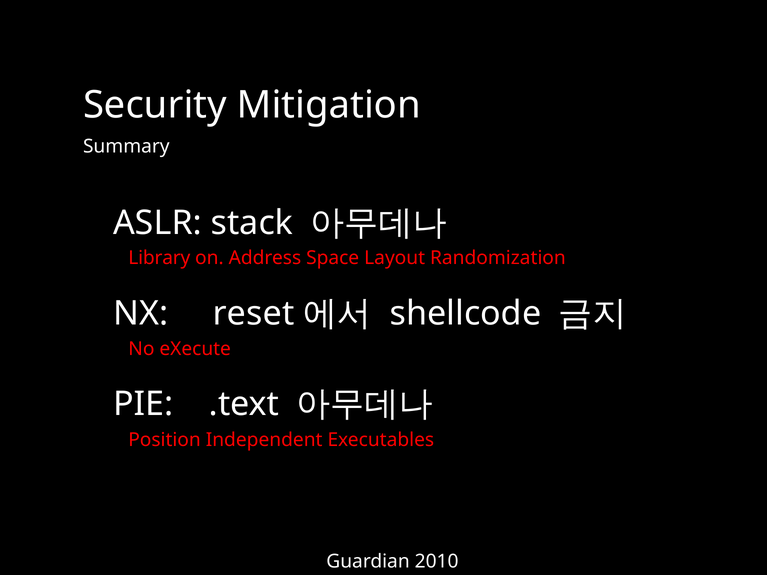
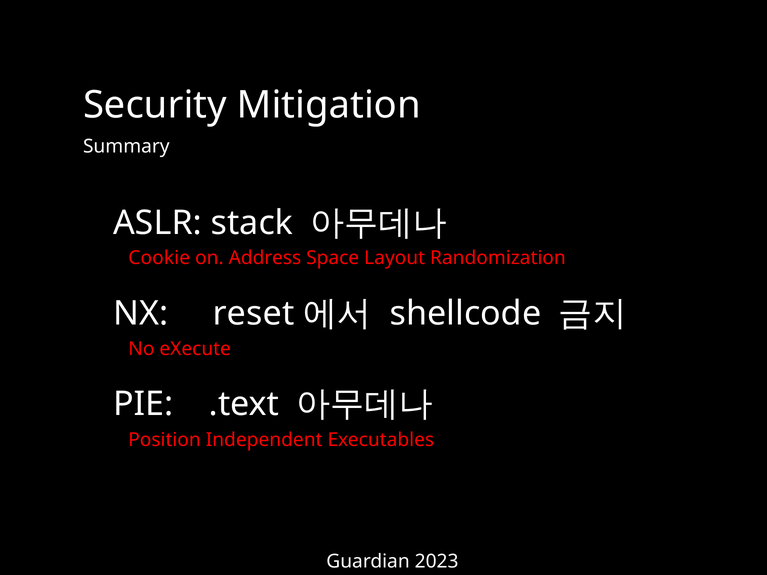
Library: Library -> Cookie (159, 258)
2010: 2010 -> 2023 (437, 562)
